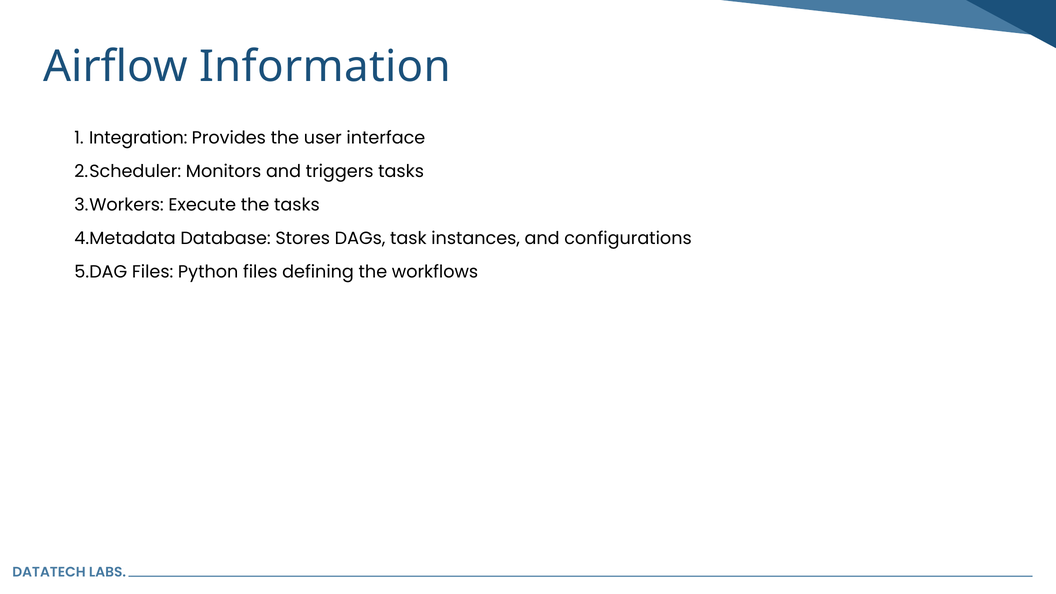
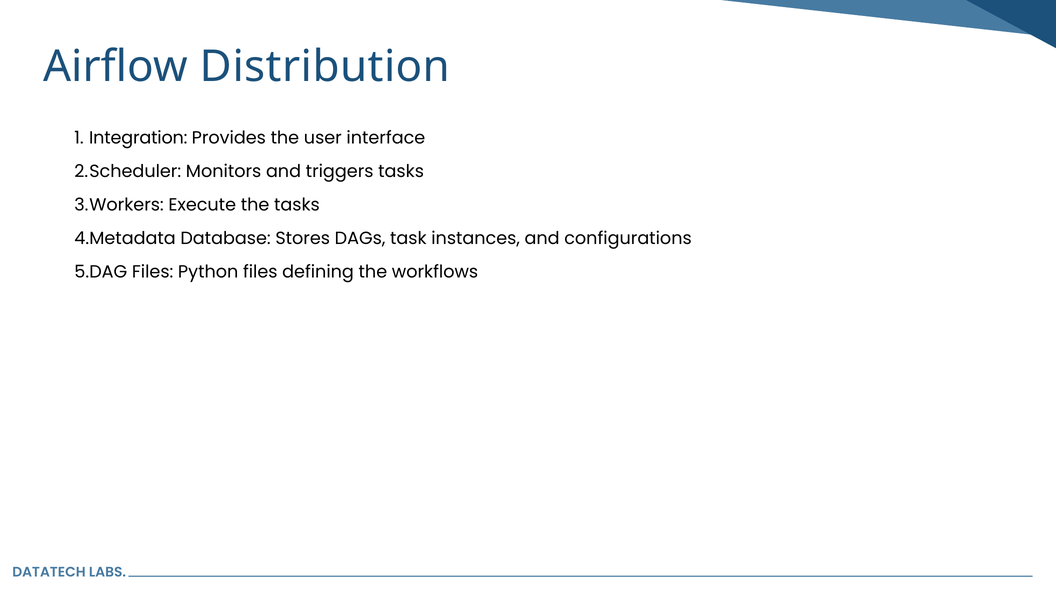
Information: Information -> Distribution (325, 67)
